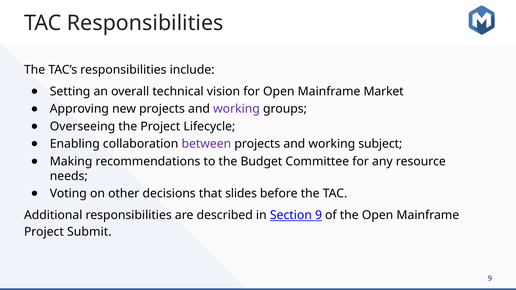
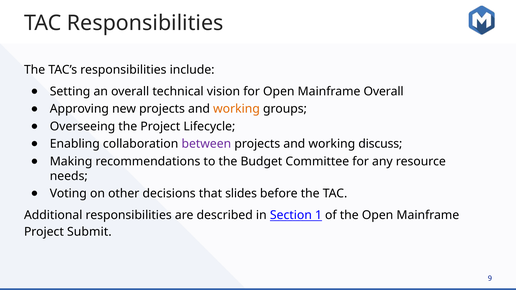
Mainframe Market: Market -> Overall (384, 92)
working colour: purple -> orange (236, 109)
subject: subject -> discuss (380, 144)
Section 9: 9 -> 1 (318, 215)
